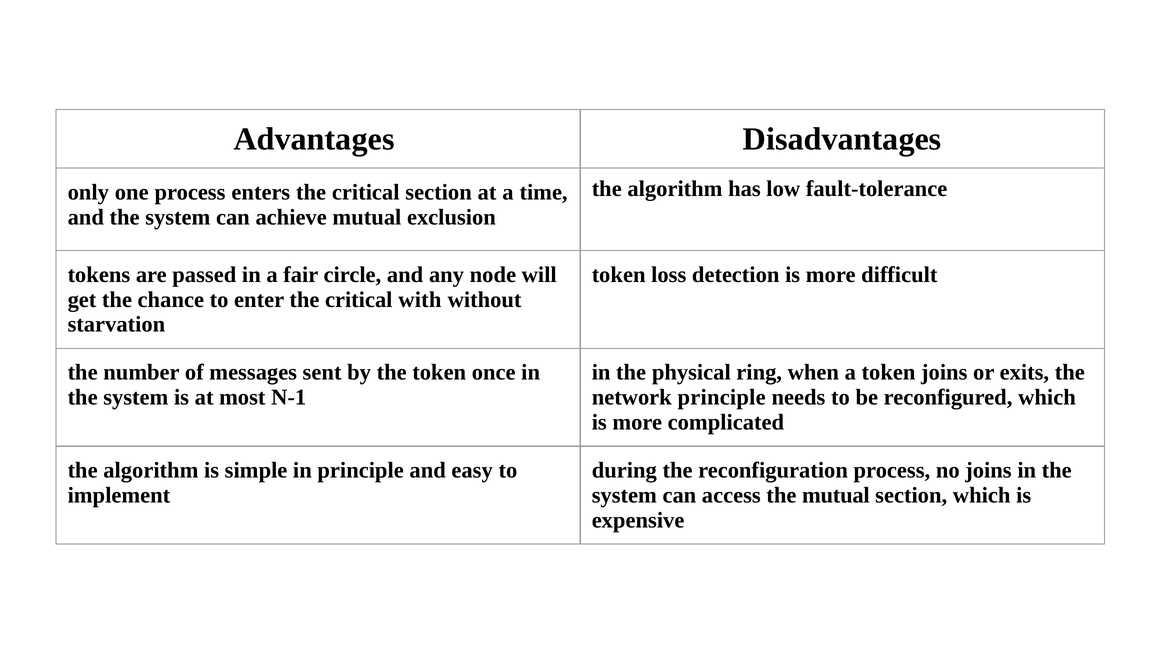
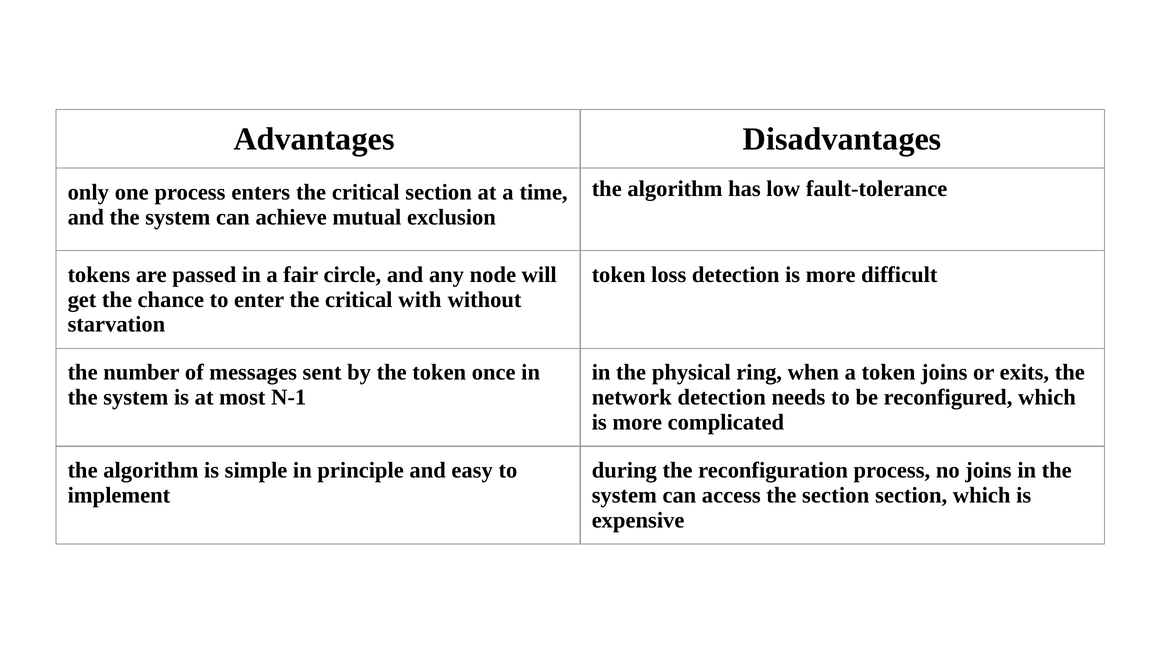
network principle: principle -> detection (722, 397)
the mutual: mutual -> section (836, 495)
